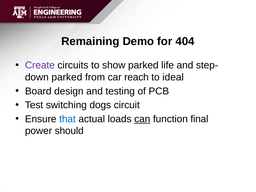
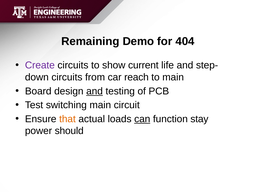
show parked: parked -> current (143, 65)
parked: parked -> circuits (67, 77)
to ideal: ideal -> main (173, 77)
and underline: none -> present (95, 91)
switching dogs: dogs -> main (100, 105)
that colour: blue -> orange (67, 119)
final: final -> stay (199, 119)
